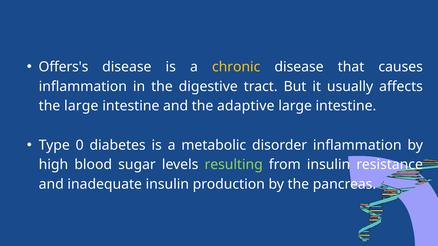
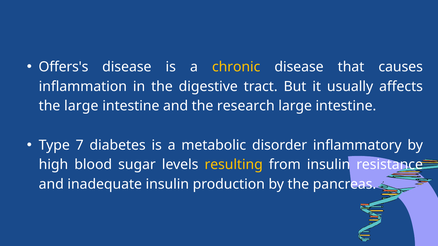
adaptive: adaptive -> research (246, 106)
0: 0 -> 7 (80, 145)
disorder inflammation: inflammation -> inflammatory (357, 145)
resulting colour: light green -> yellow (234, 165)
